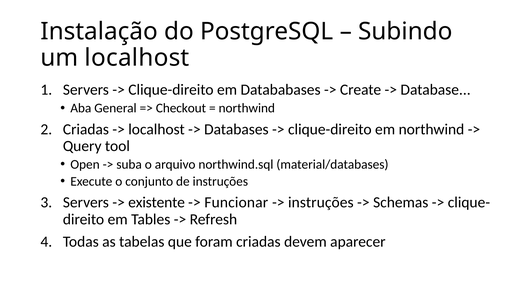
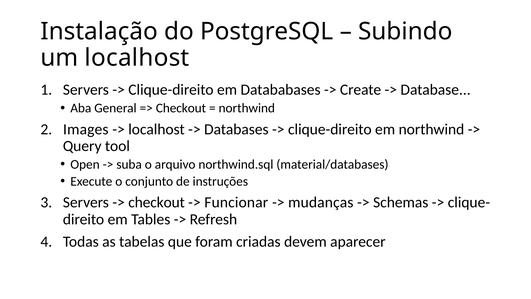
Criadas: Criadas -> Images (86, 129)
existente: existente -> checkout (157, 202)
instruções: instruções -> mudanças (321, 202)
